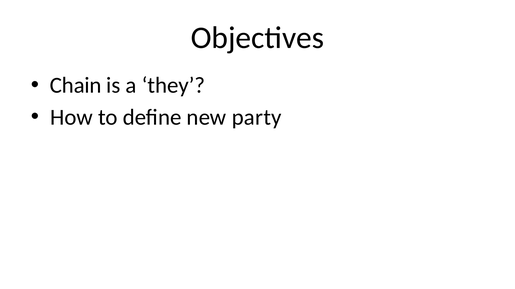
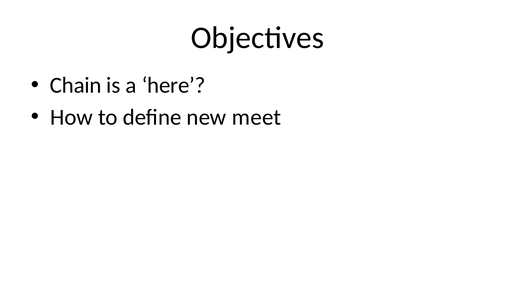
they: they -> here (174, 86)
party: party -> meet (257, 118)
